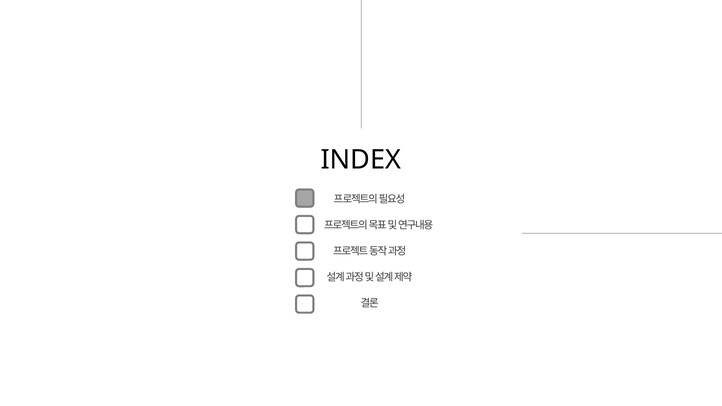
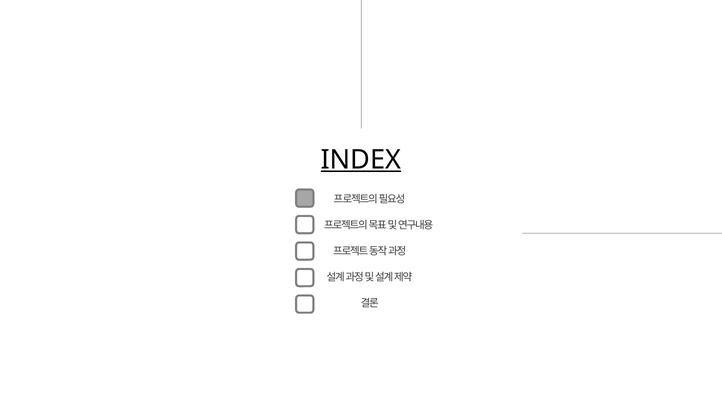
INDEX underline: none -> present (361, 160)
